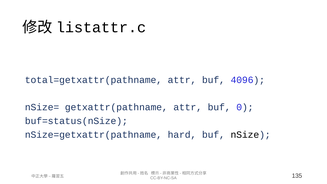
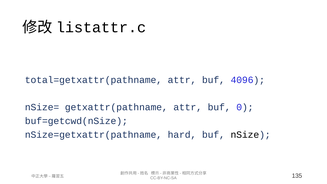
buf=status(nSize: buf=status(nSize -> buf=getcwd(nSize (76, 121)
